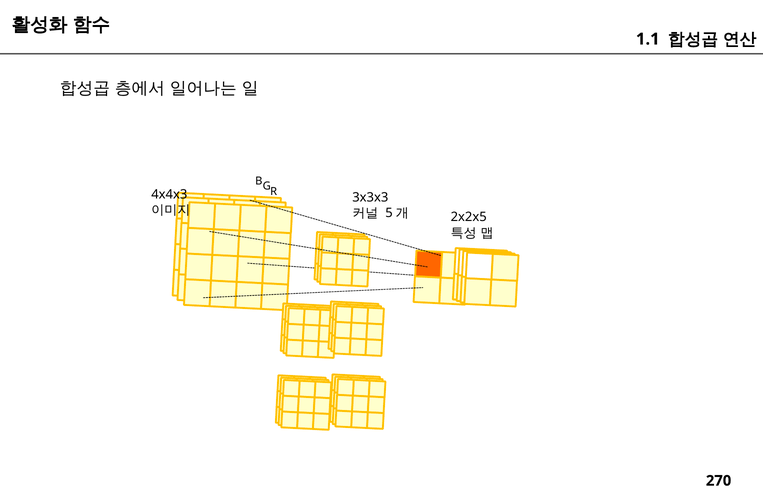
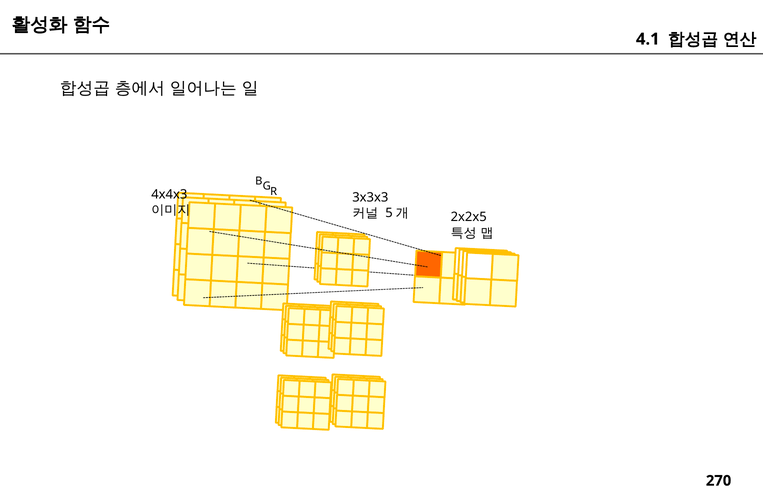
1.1: 1.1 -> 4.1 (648, 39)
